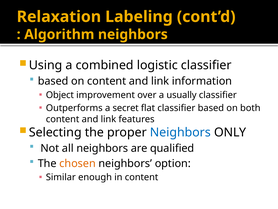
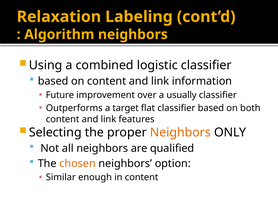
Object: Object -> Future (60, 95)
secret: secret -> target (126, 108)
Neighbors colour: blue -> orange (180, 132)
